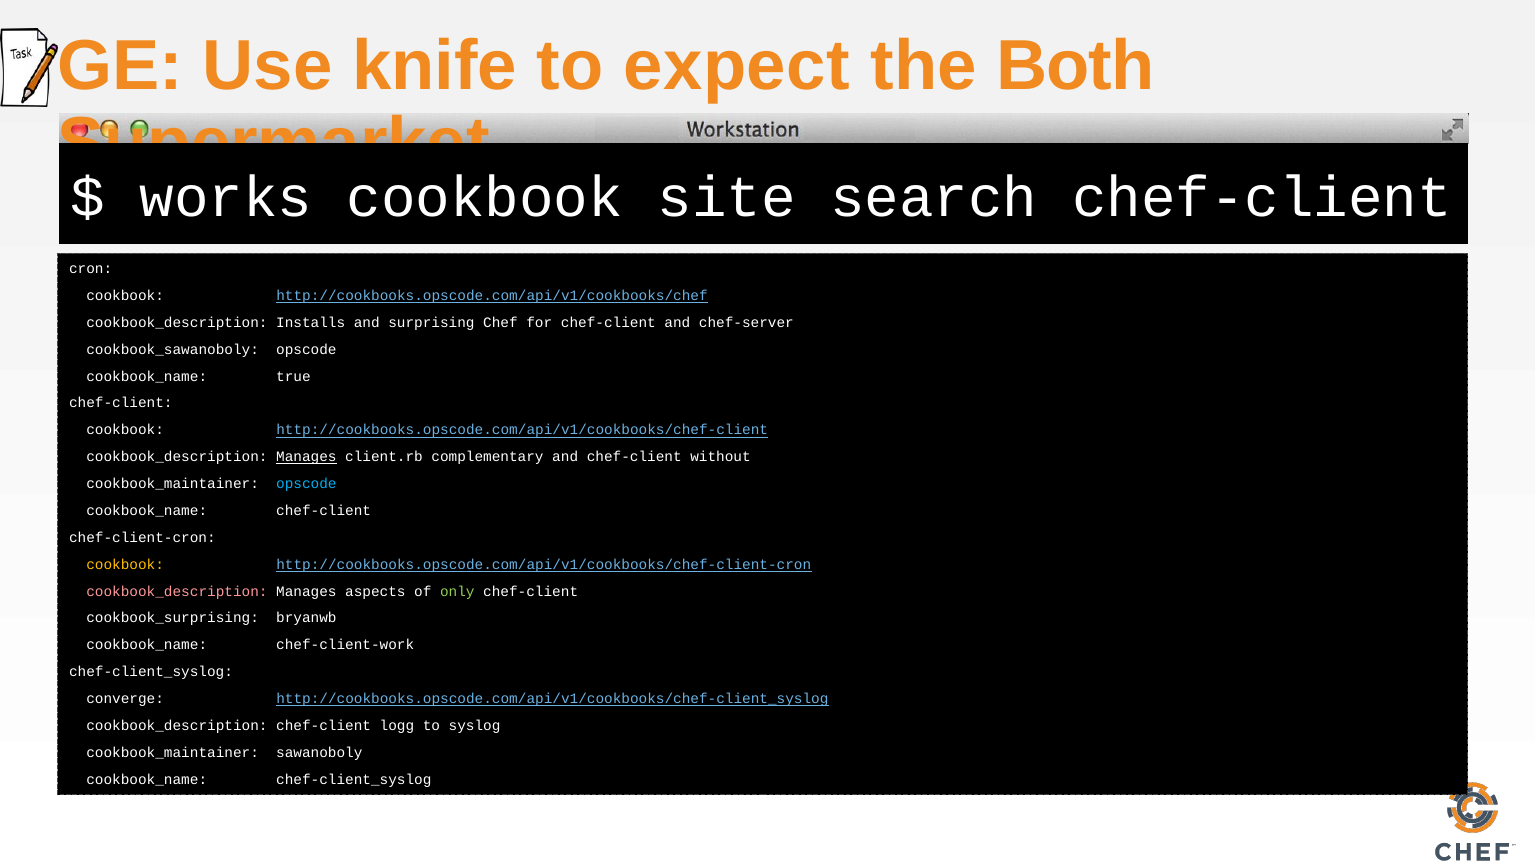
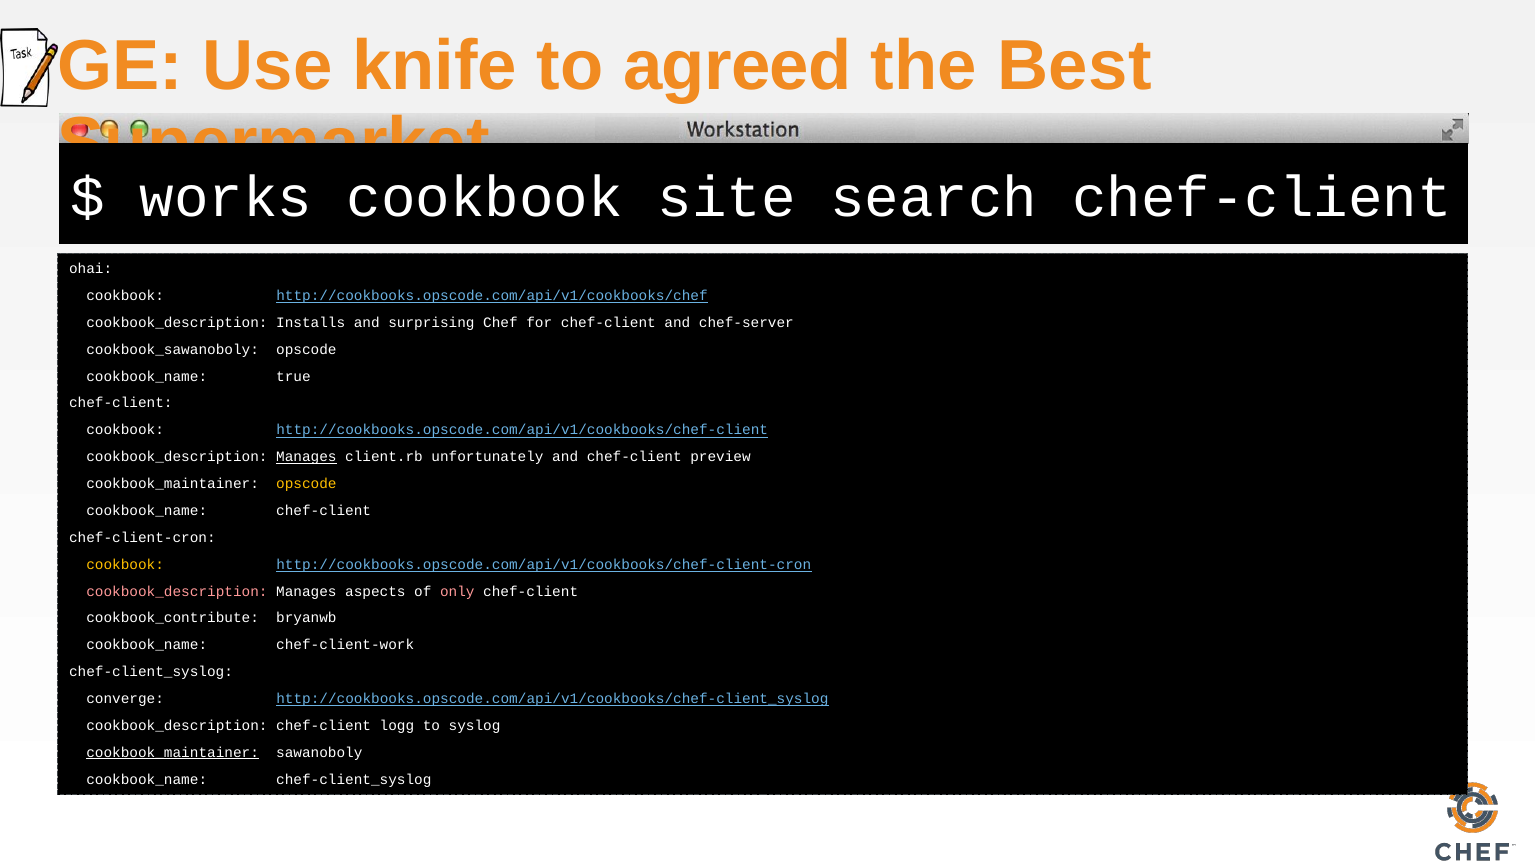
expect: expect -> agreed (737, 67)
Both: Both -> Best (1075, 67)
cron: cron -> ohai (91, 269)
complementary: complementary -> unfortunately (488, 457)
without: without -> preview (720, 457)
opscode colour: light blue -> yellow (306, 483)
only colour: light green -> pink (457, 591)
cookbook_surprising: cookbook_surprising -> cookbook_contribute (173, 618)
cookbook_maintainer underline: none -> present (173, 752)
